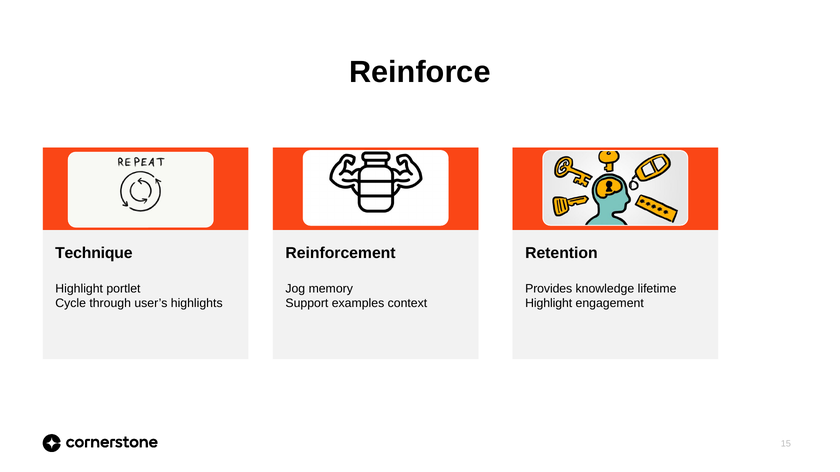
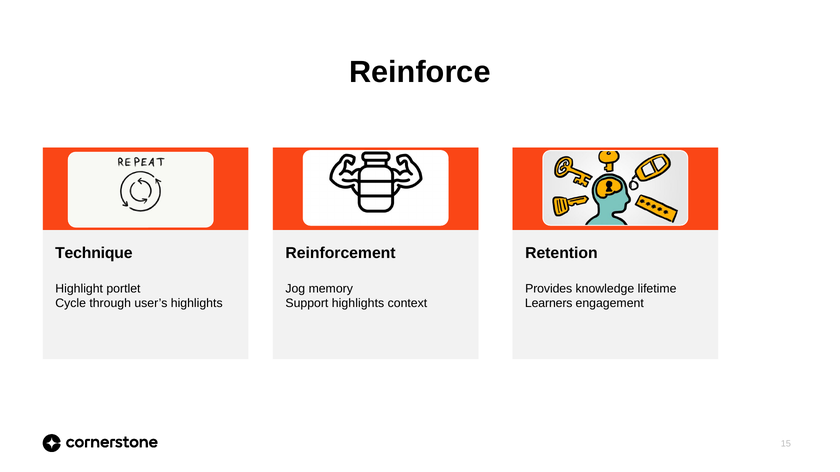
Support examples: examples -> highlights (358, 303)
Highlight: Highlight -> Learners (549, 303)
